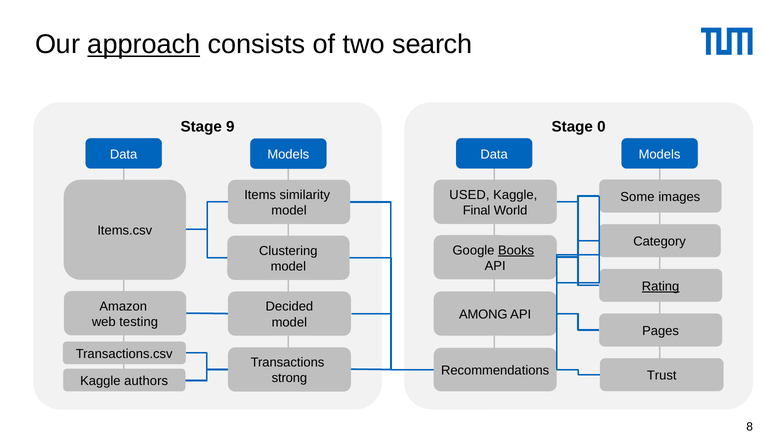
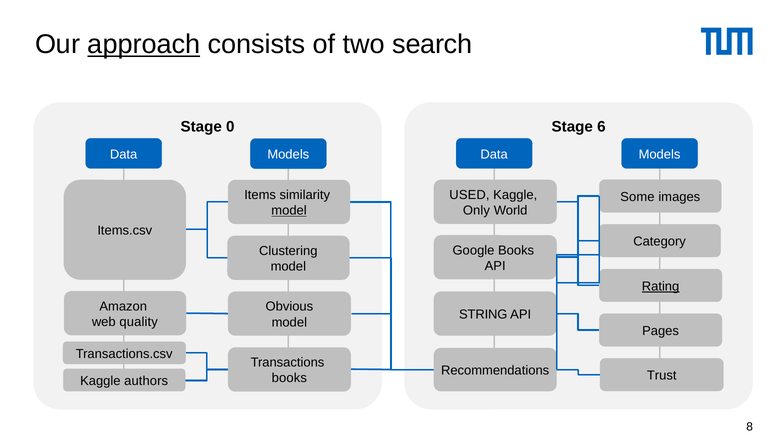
9: 9 -> 0 (230, 126)
0: 0 -> 6 (601, 126)
Final: Final -> Only (476, 210)
model underline: none -> present (289, 211)
Books underline: present -> none (516, 250)
Decided: Decided -> Obvious (289, 307)
AMONG: AMONG -> STRING (483, 314)
testing: testing -> quality (139, 322)
strong: strong -> books (289, 378)
